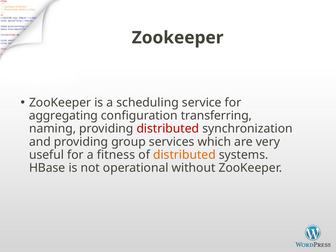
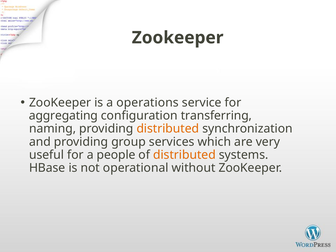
scheduling: scheduling -> operations (148, 102)
distributed colour: red -> orange (168, 129)
fitness: fitness -> people (116, 155)
